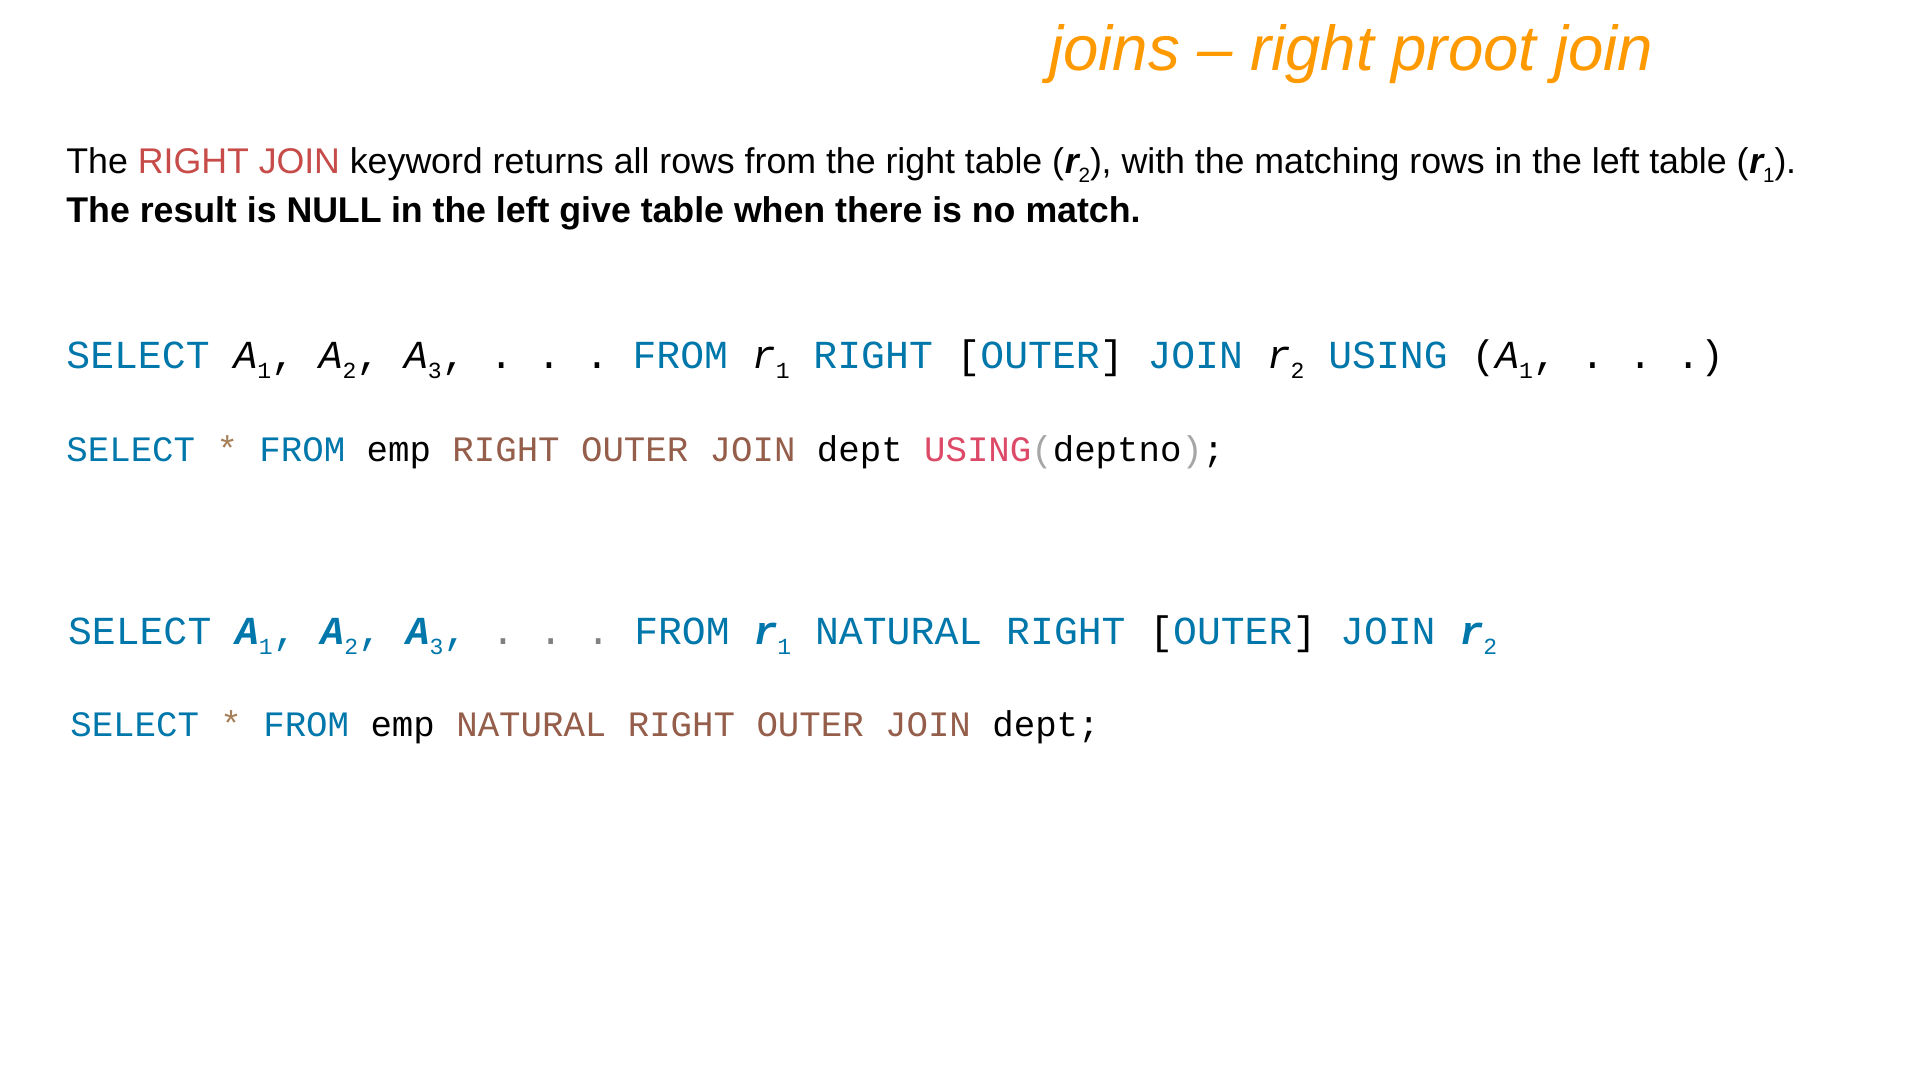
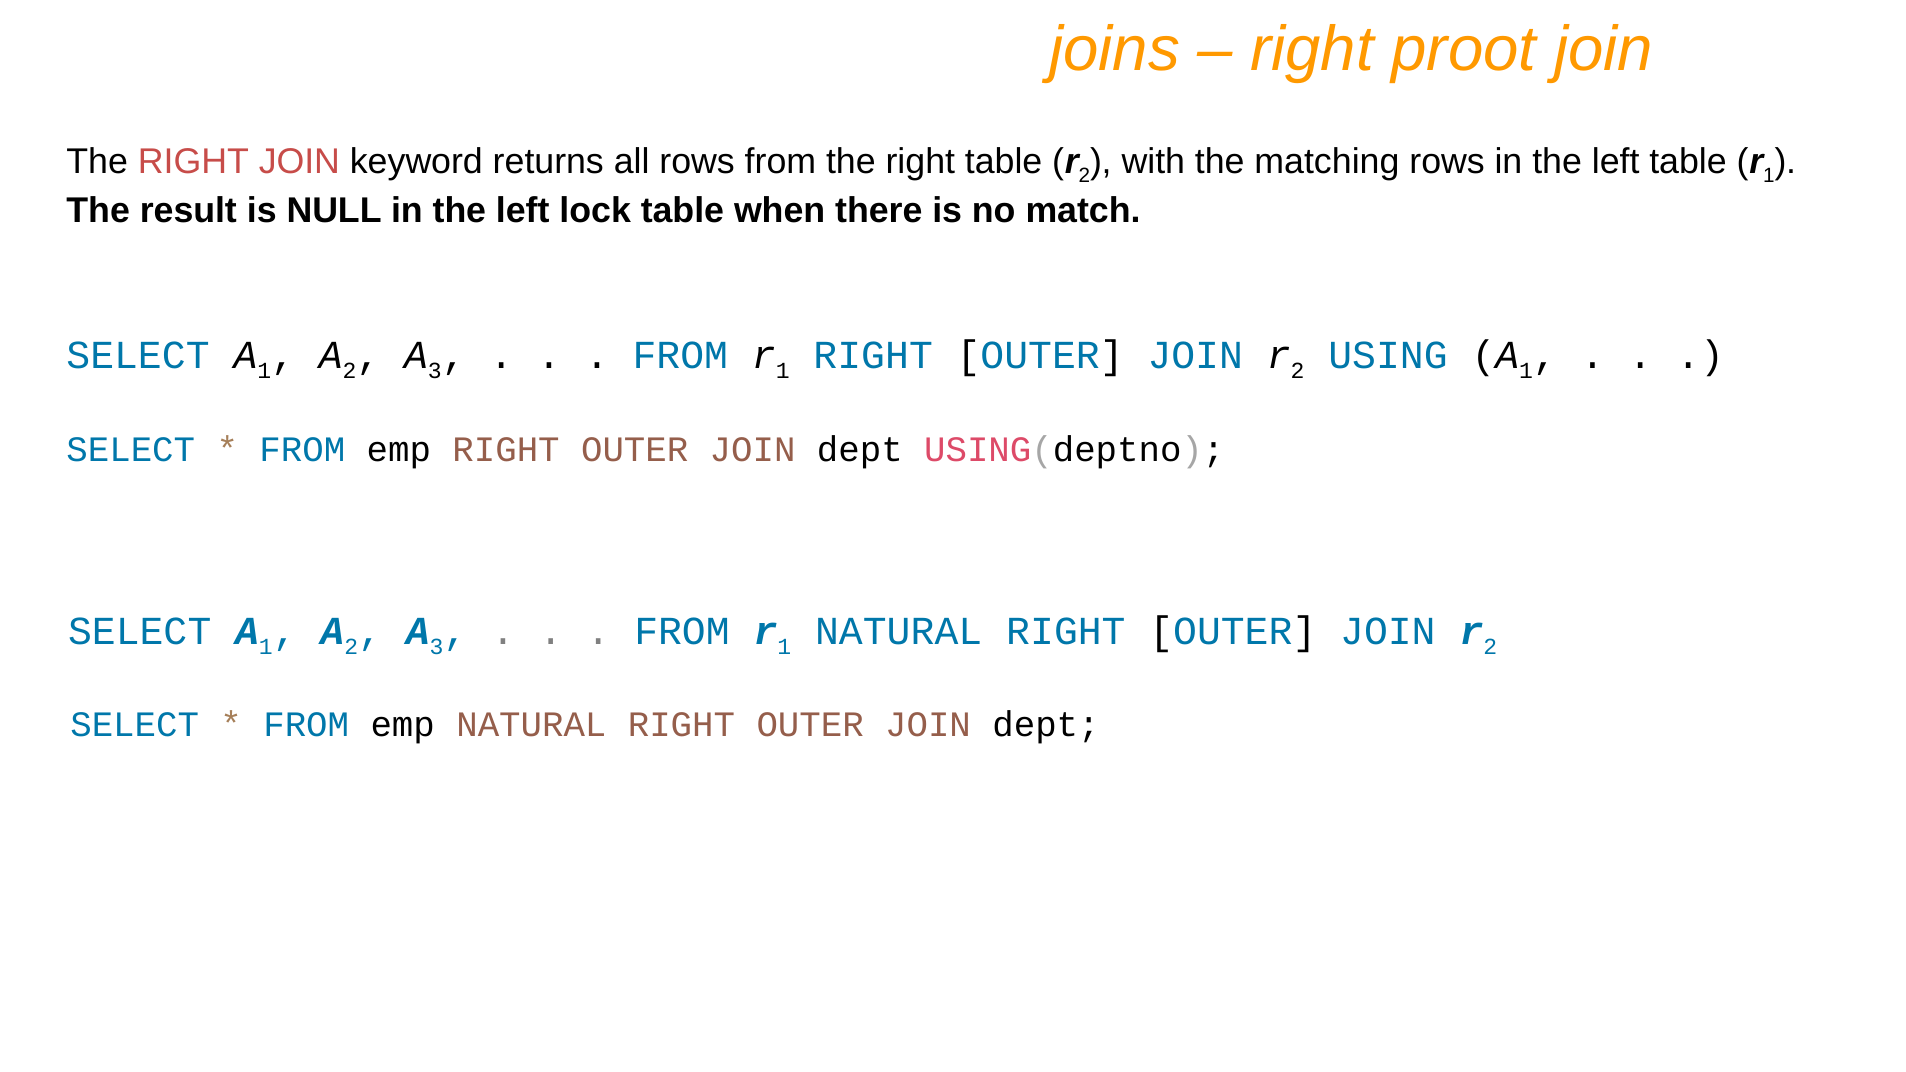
give: give -> lock (595, 211)
